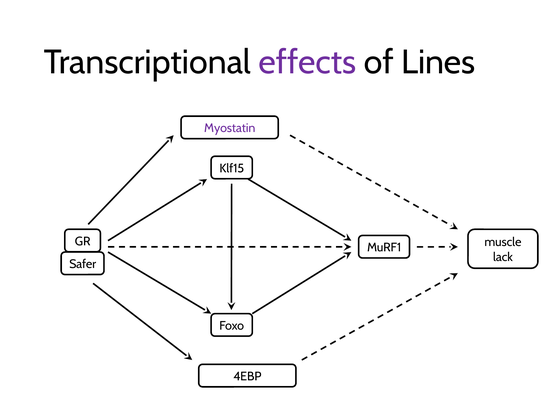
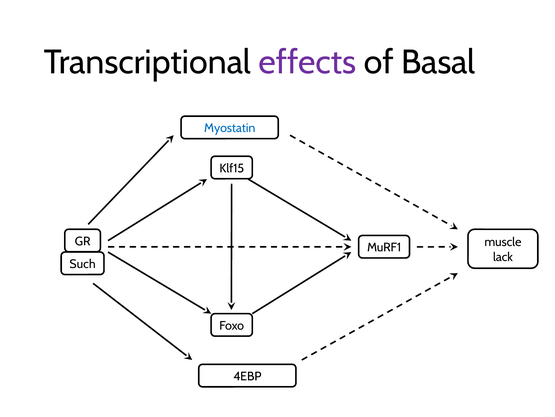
Lines: Lines -> Basal (438, 62)
Myostatin colour: purple -> blue (230, 128)
Safer: Safer -> Such (82, 264)
